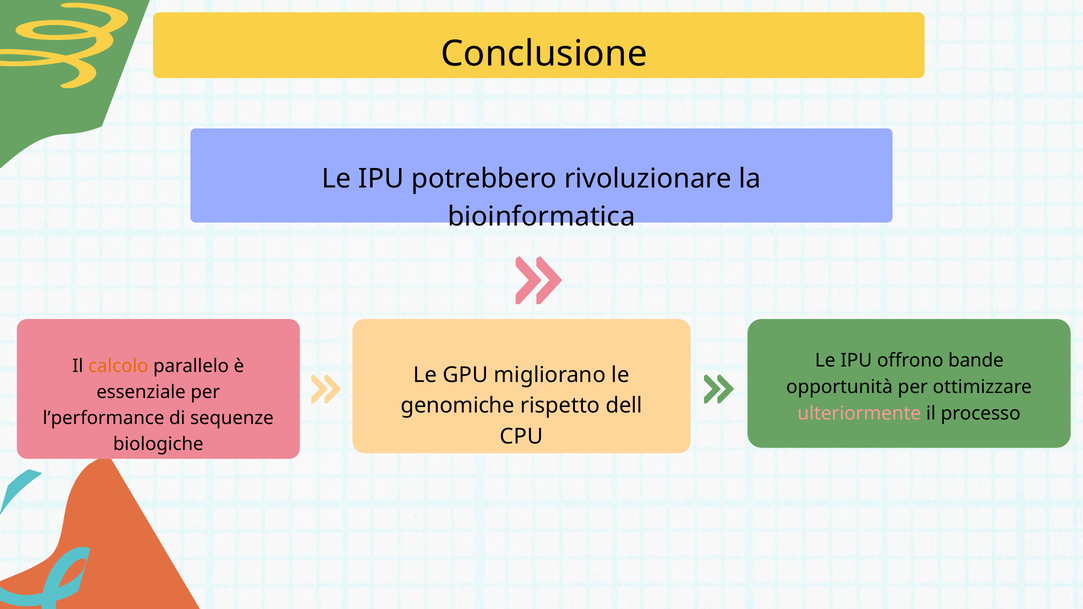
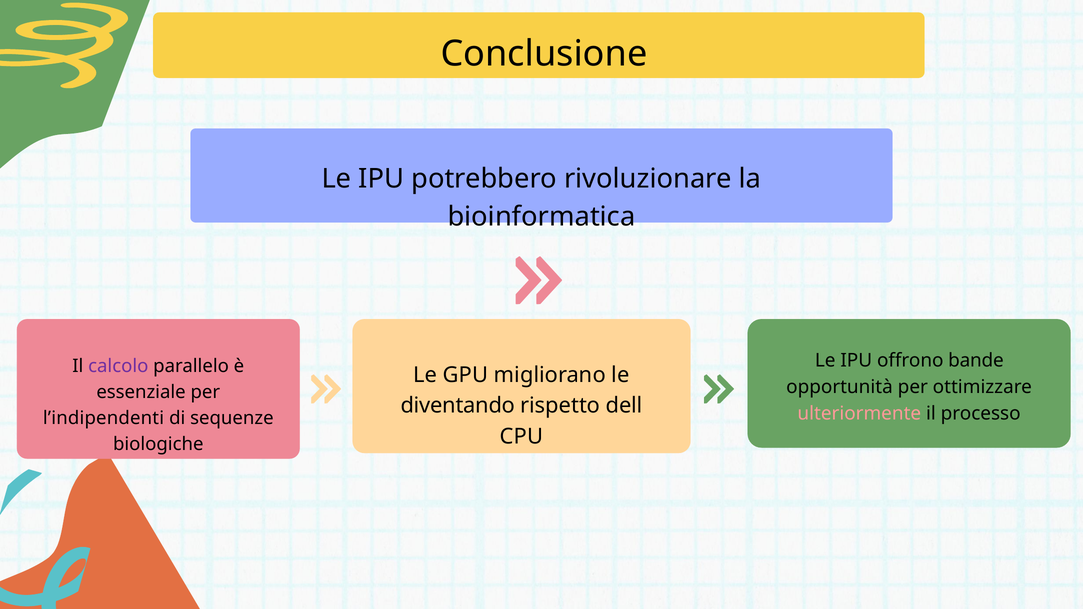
calcolo colour: orange -> purple (118, 366)
genomiche: genomiche -> diventando (458, 406)
l’performance: l’performance -> l’indipendenti (103, 418)
